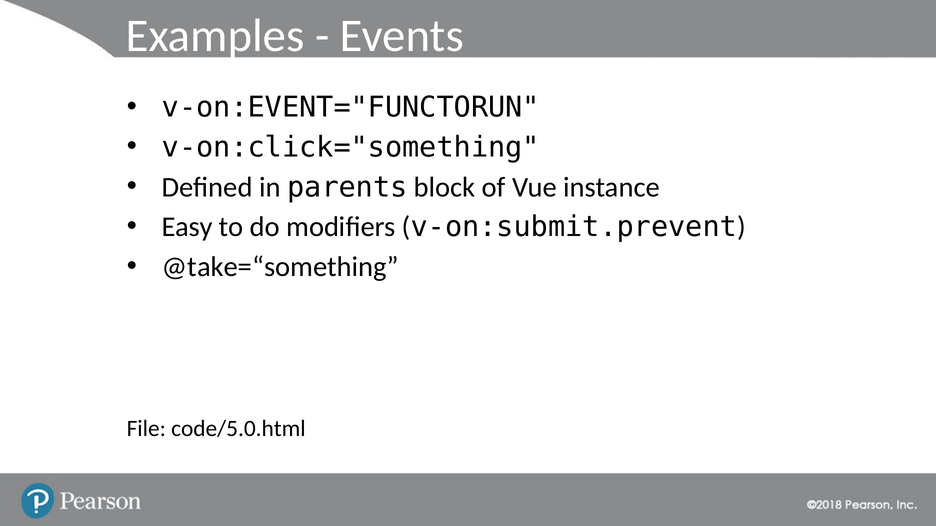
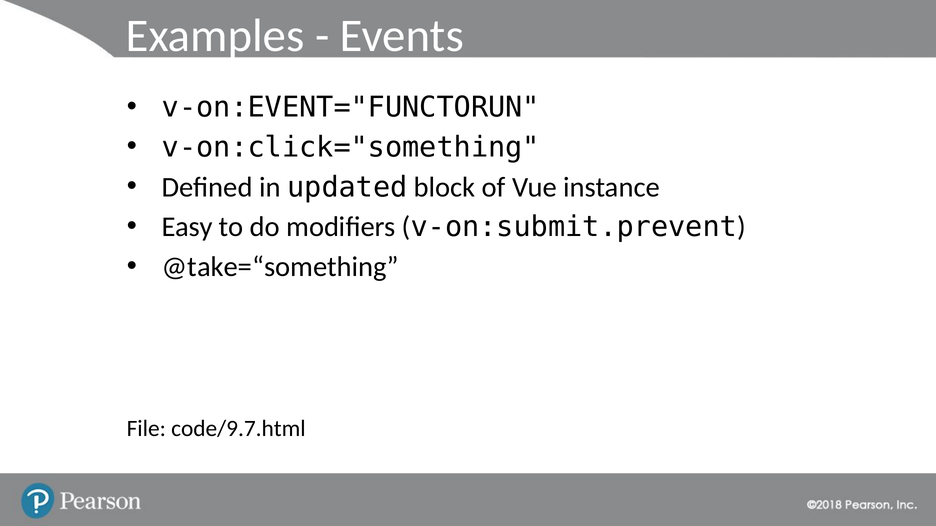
parents: parents -> updated (347, 187)
code/5.0.html: code/5.0.html -> code/9.7.html (238, 429)
